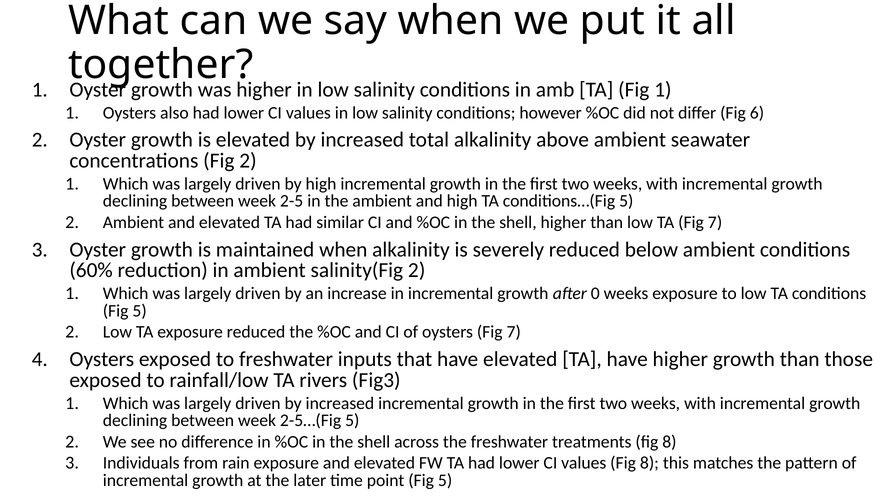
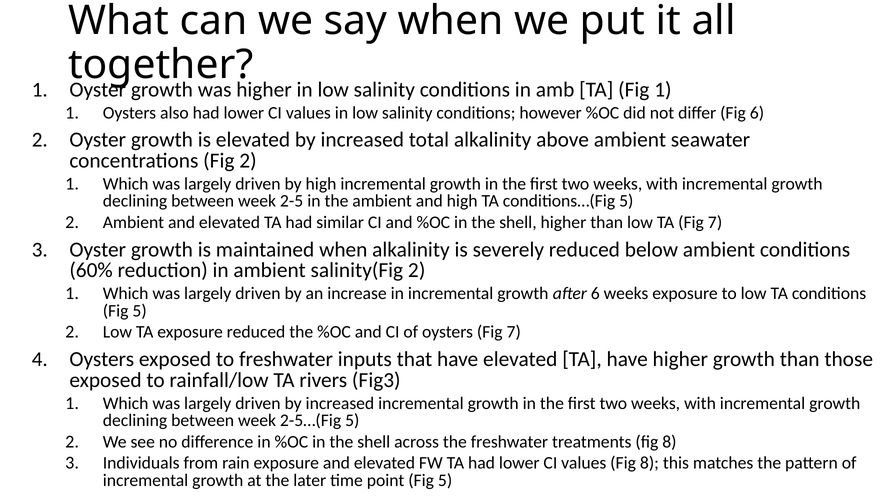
after 0: 0 -> 6 (595, 293)
